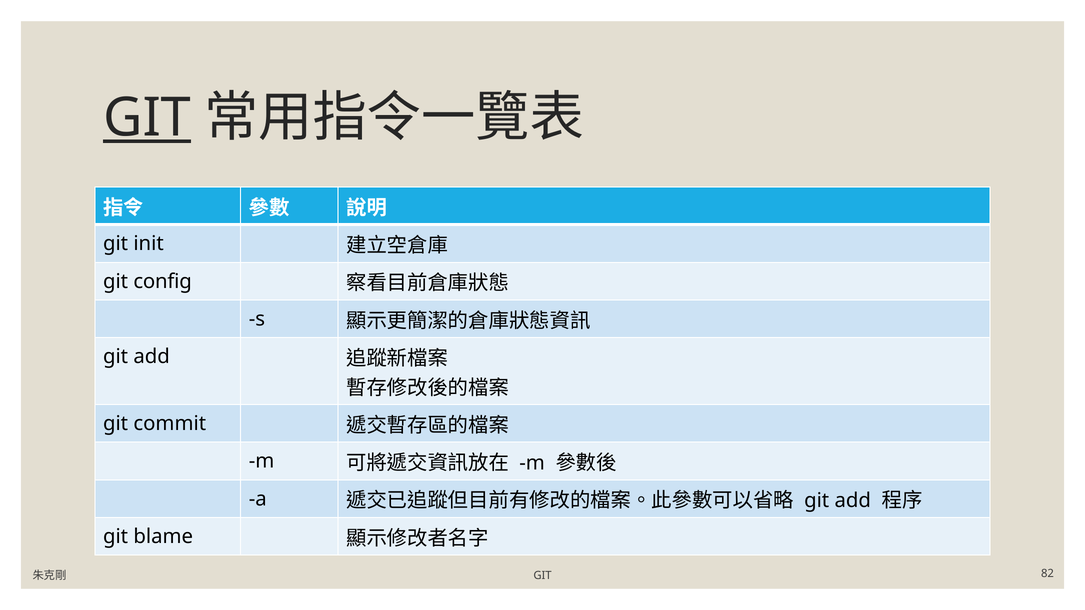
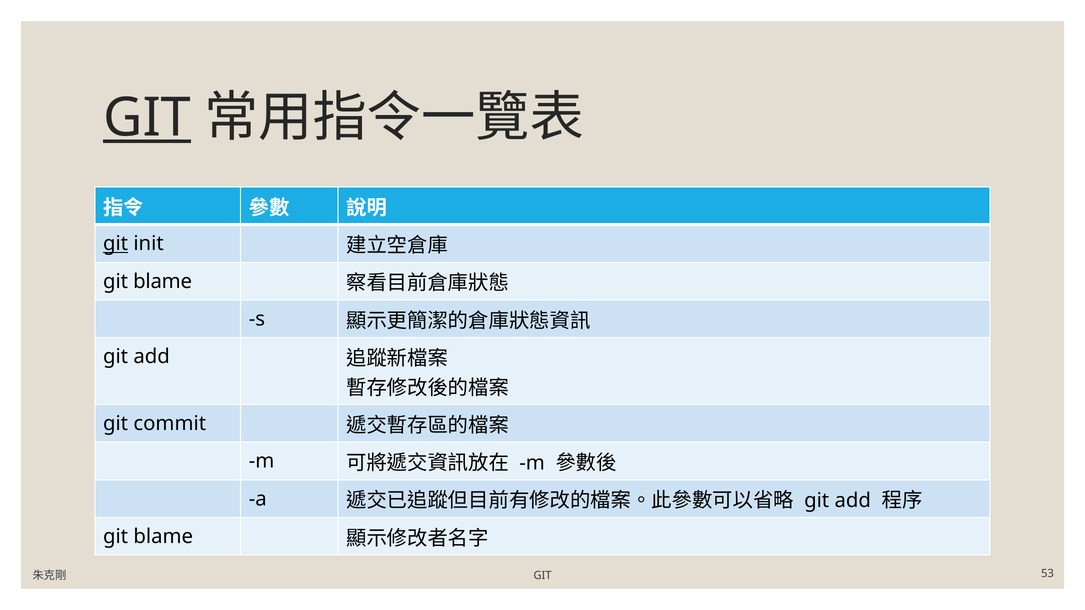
git underline: none -> present (116, 244)
config: config -> blame (163, 281)
82: 82 -> 53 (1047, 574)
